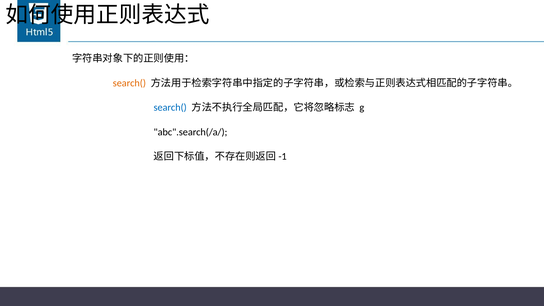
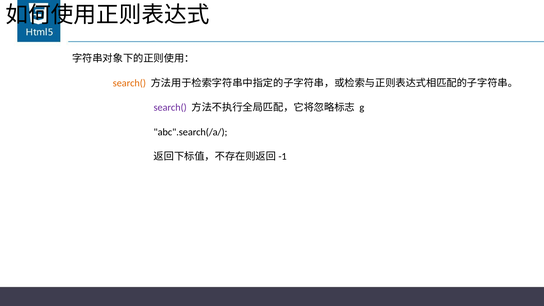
search( colour: blue -> purple (170, 108)
